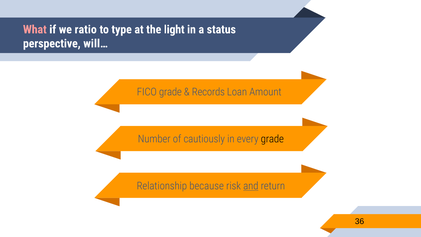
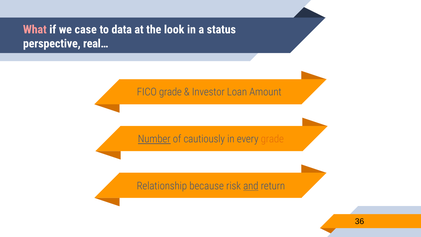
ratio: ratio -> case (86, 29)
type: type -> data (122, 29)
light: light -> look (174, 29)
will…: will… -> real… (96, 44)
Records: Records -> Investor (208, 92)
Number underline: none -> present (154, 139)
grade colour: black -> orange (272, 139)
